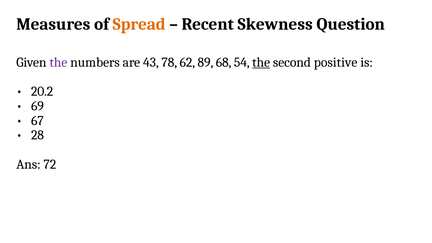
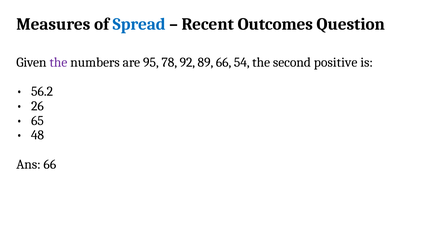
Spread colour: orange -> blue (139, 24)
Skewness: Skewness -> Outcomes (275, 24)
43: 43 -> 95 (151, 62)
62: 62 -> 92 (187, 62)
89 68: 68 -> 66 (224, 62)
the underline: present -> none (261, 62)
20.2: 20.2 -> 56.2 (42, 91)
69: 69 -> 26 (37, 106)
67: 67 -> 65 (37, 121)
28: 28 -> 48 (38, 135)
Ans 72: 72 -> 66 (50, 164)
